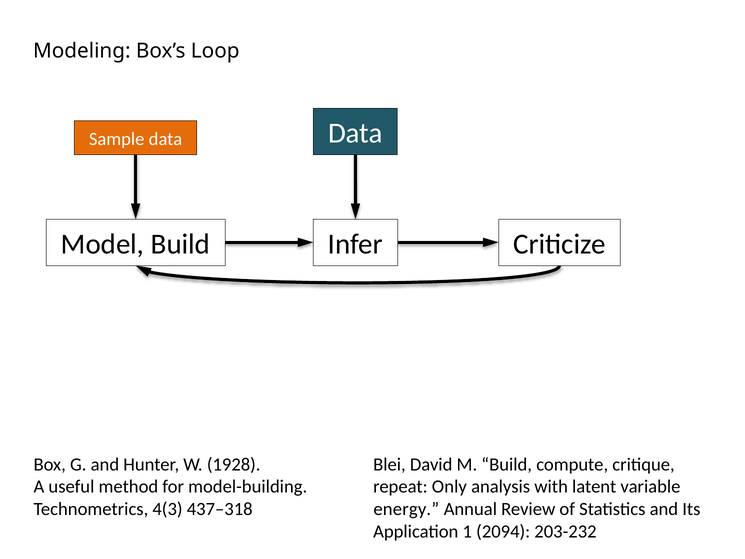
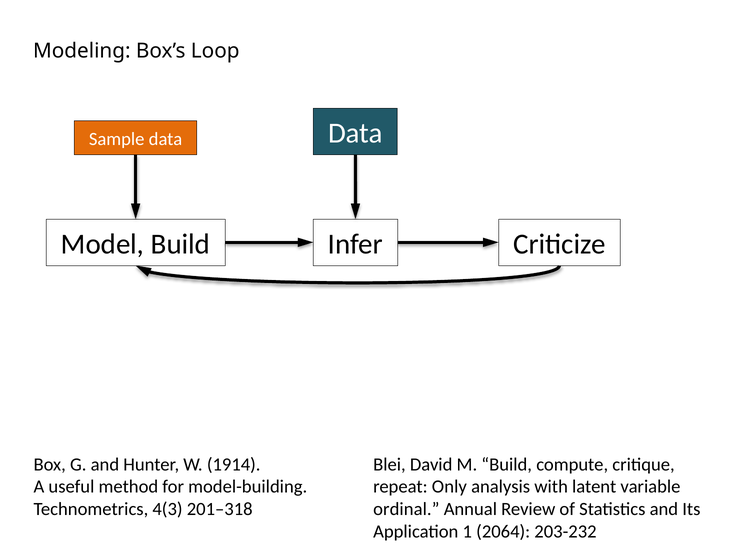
1928: 1928 -> 1914 (234, 464)
437–318: 437–318 -> 201–318 (220, 509)
energy: energy -> ordinal (406, 509)
2094: 2094 -> 2064 (503, 531)
